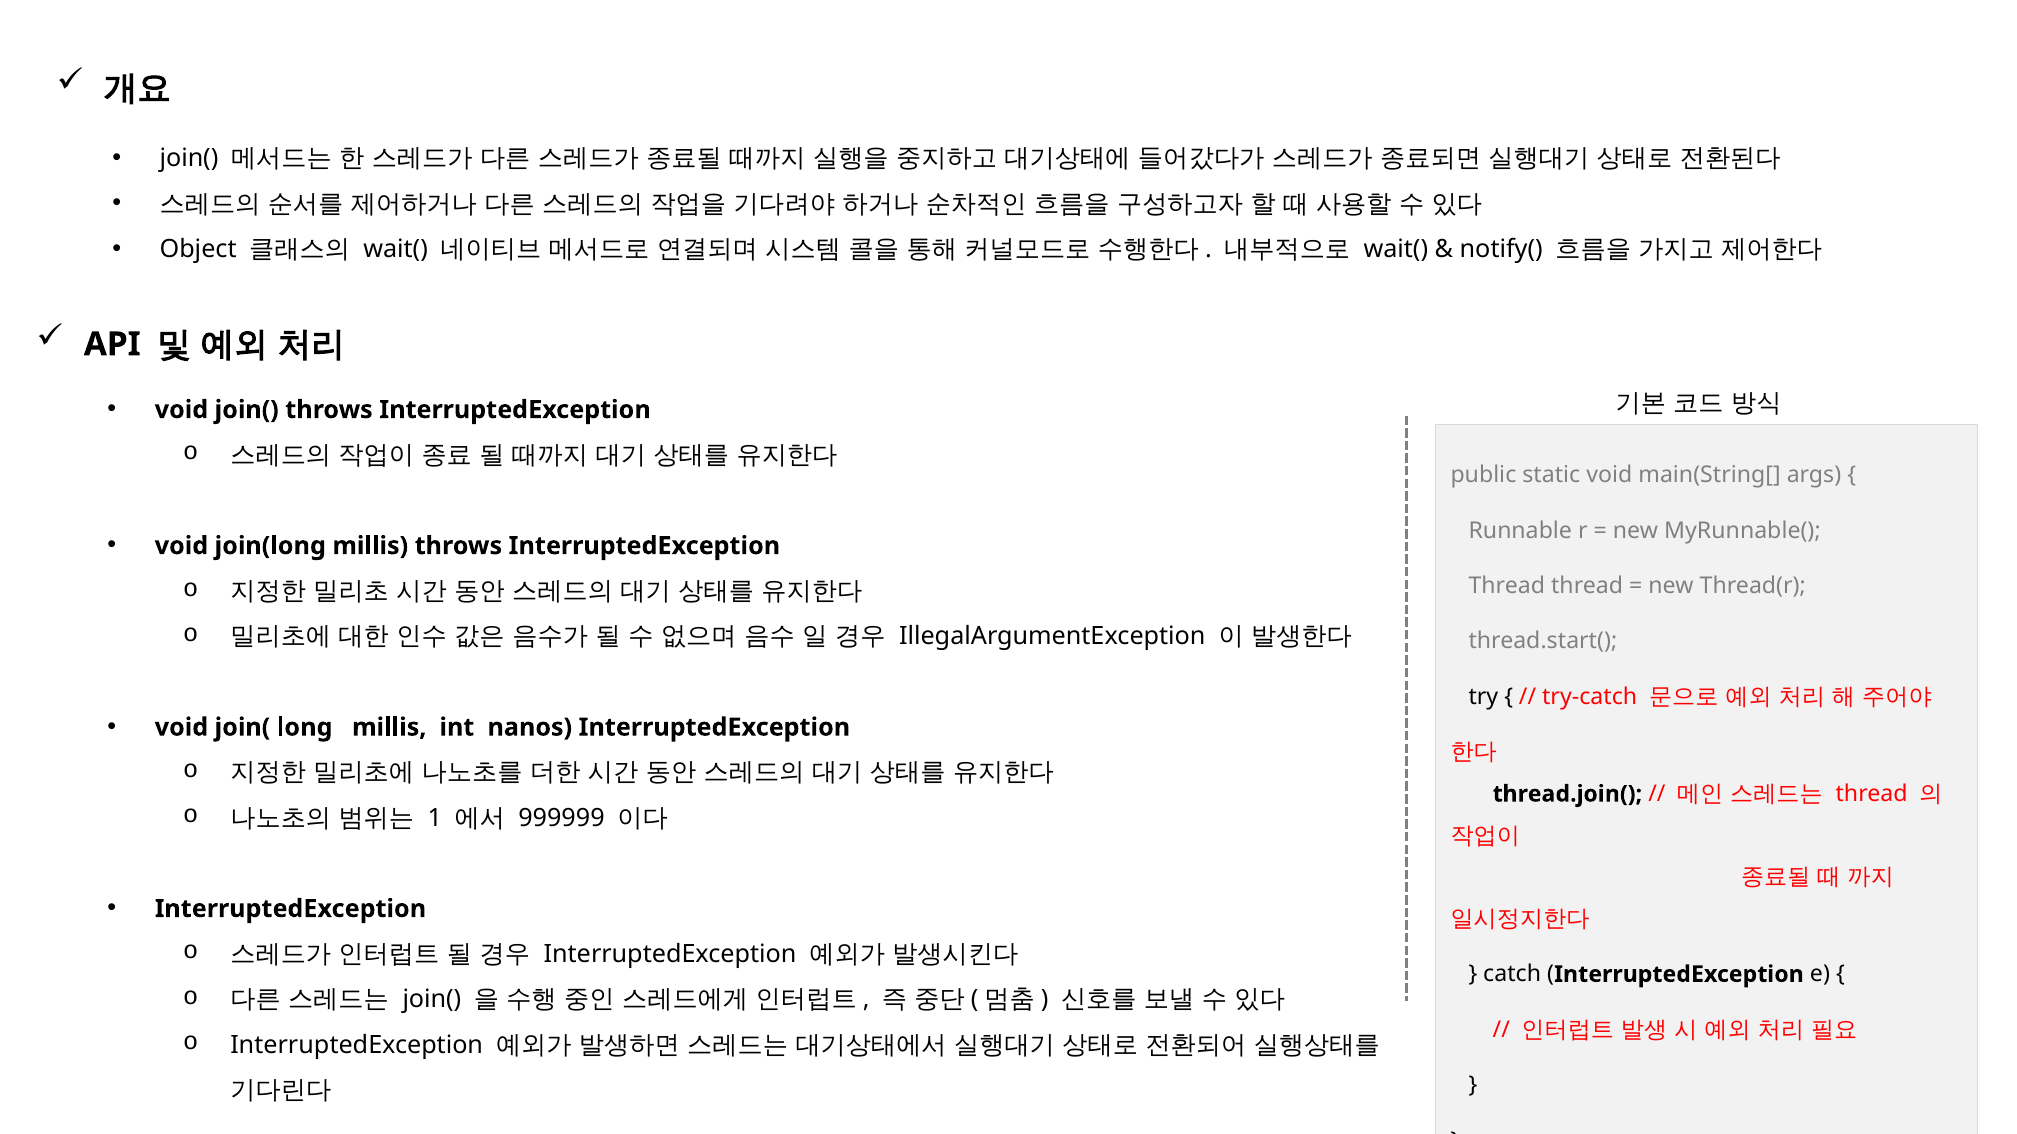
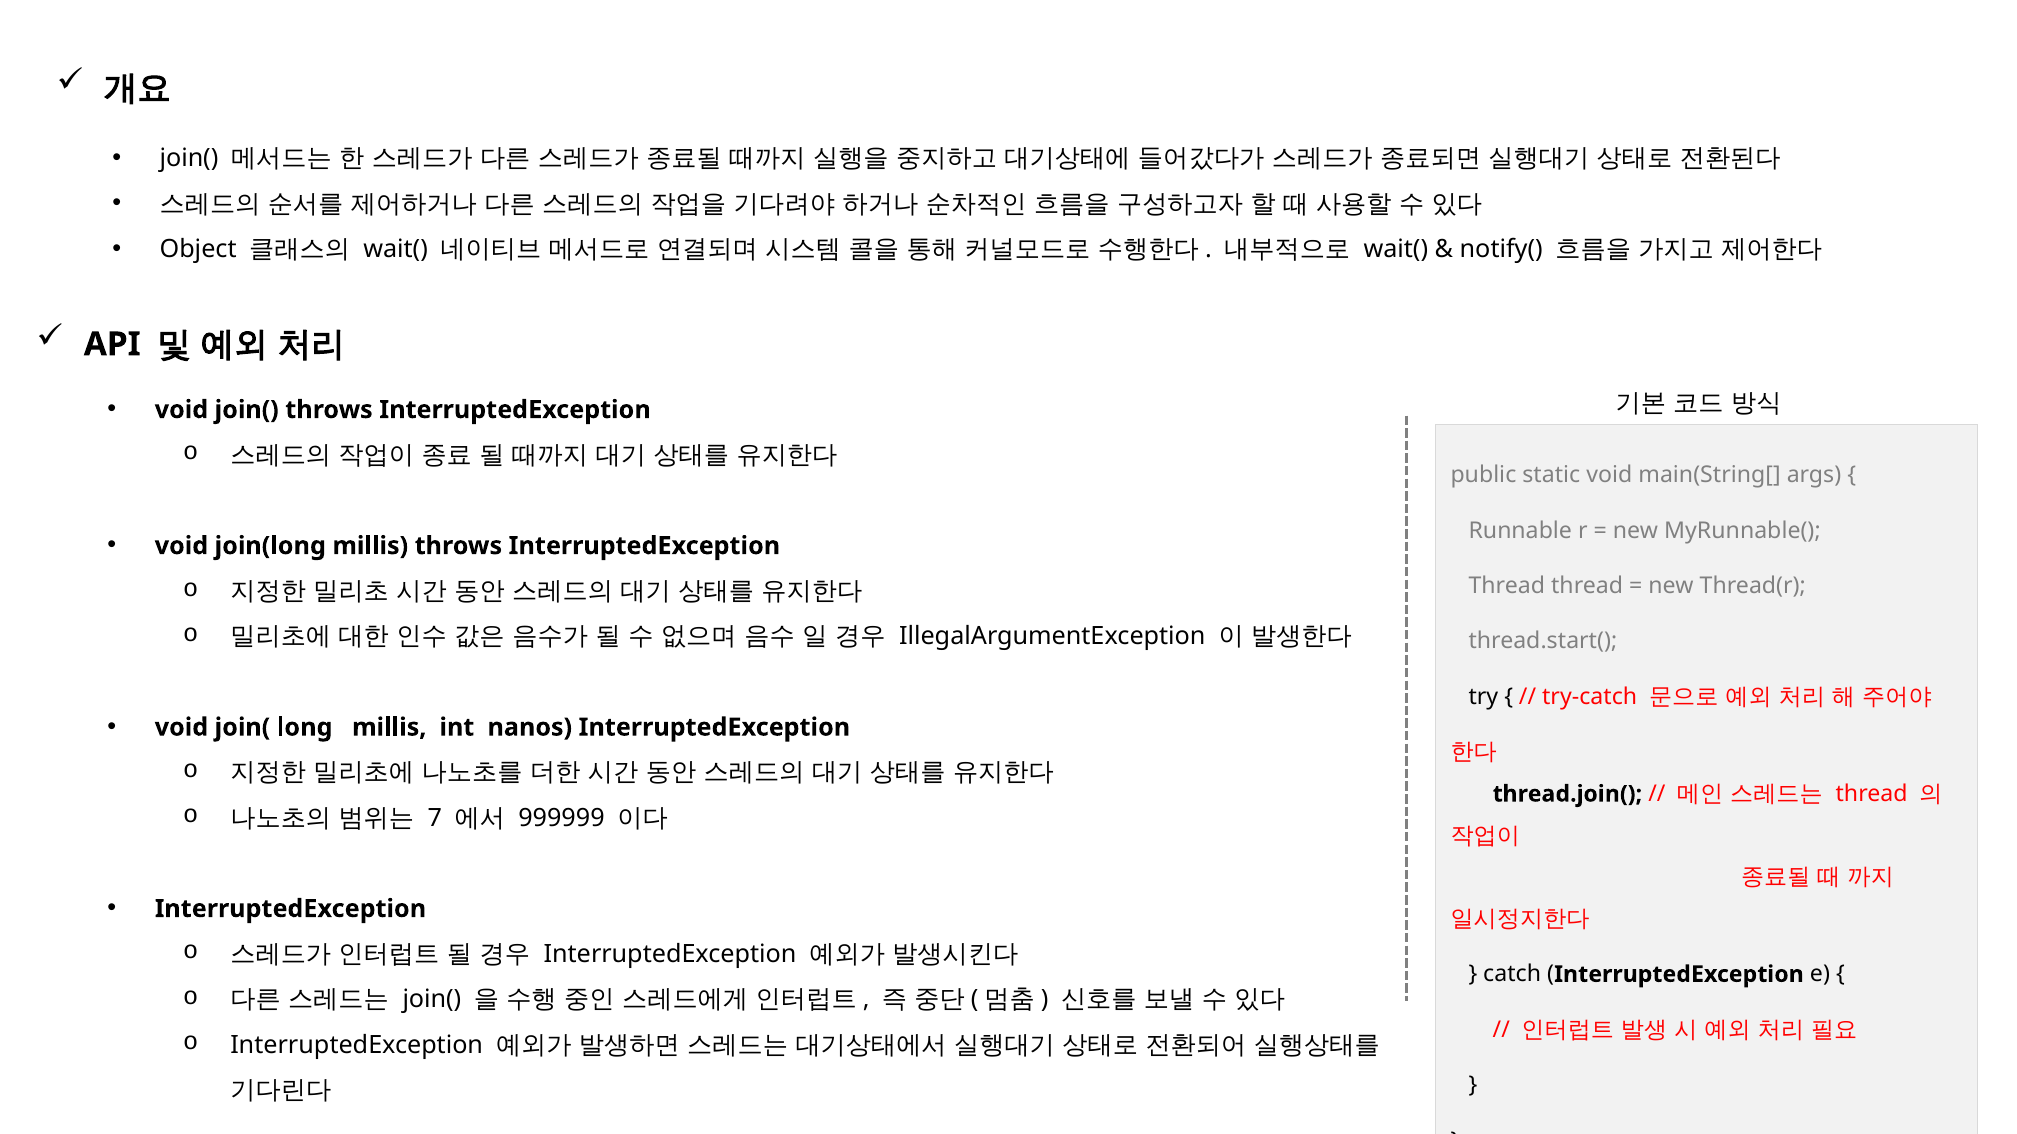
1: 1 -> 7 (435, 818)
